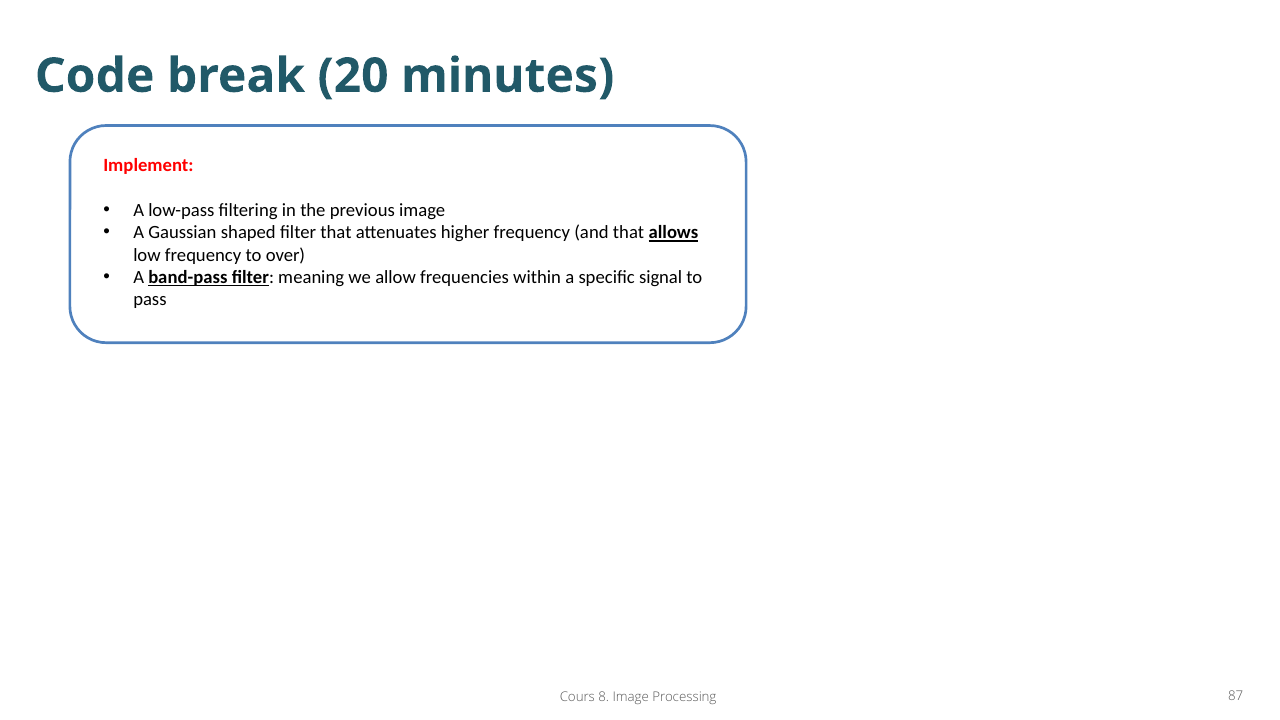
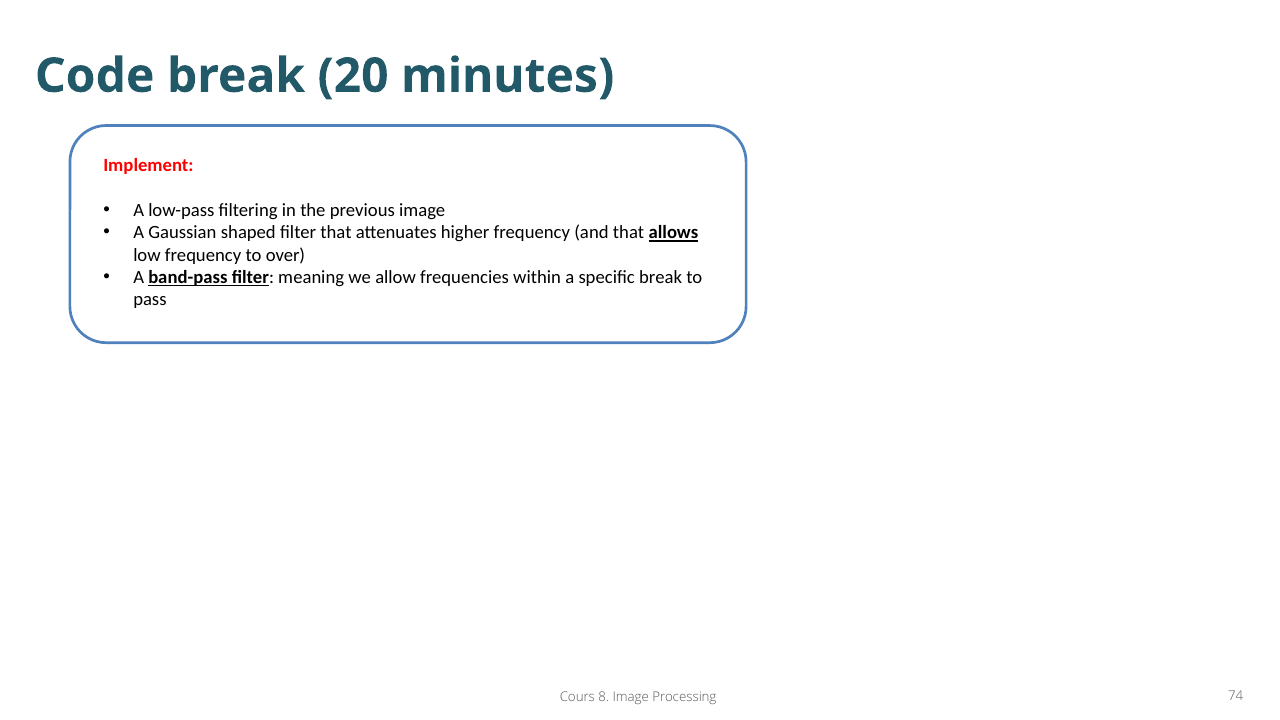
specific signal: signal -> break (661, 277)
87: 87 -> 74 (1236, 696)
